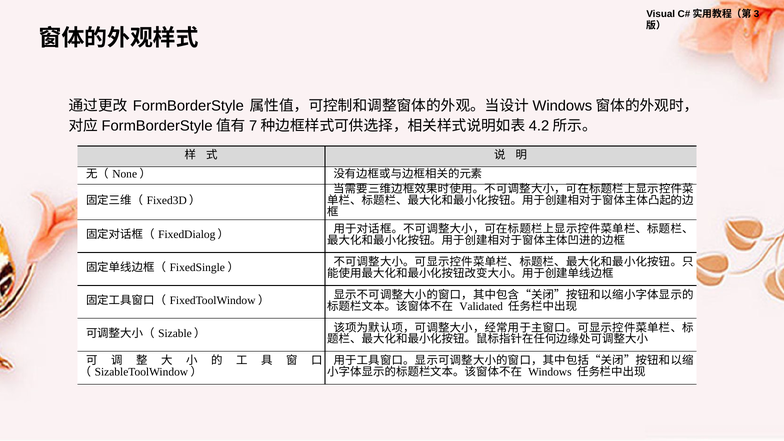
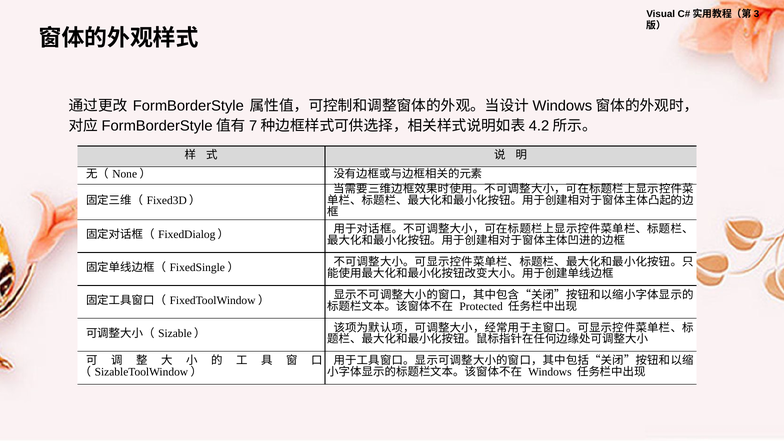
Validated: Validated -> Protected (481, 306)
